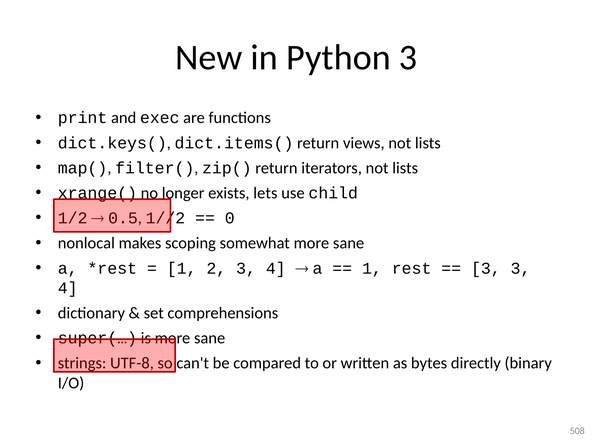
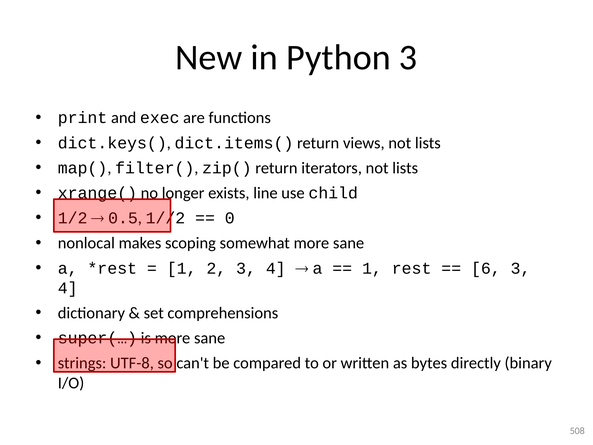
lets: lets -> line (265, 193)
3: 3 -> 6 (486, 268)
